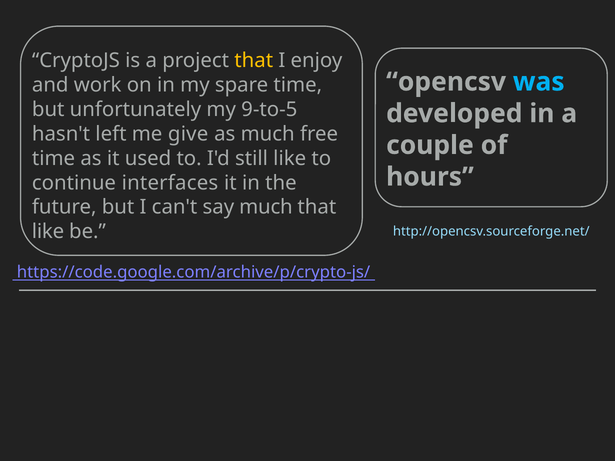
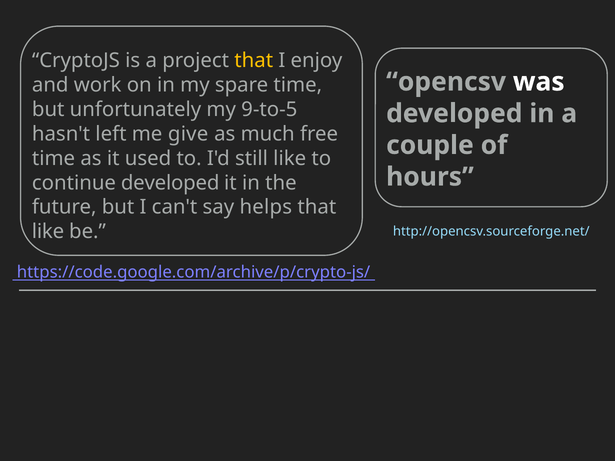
was colour: light blue -> white (539, 82)
continue interfaces: interfaces -> developed (170, 183)
say much: much -> helps (266, 207)
